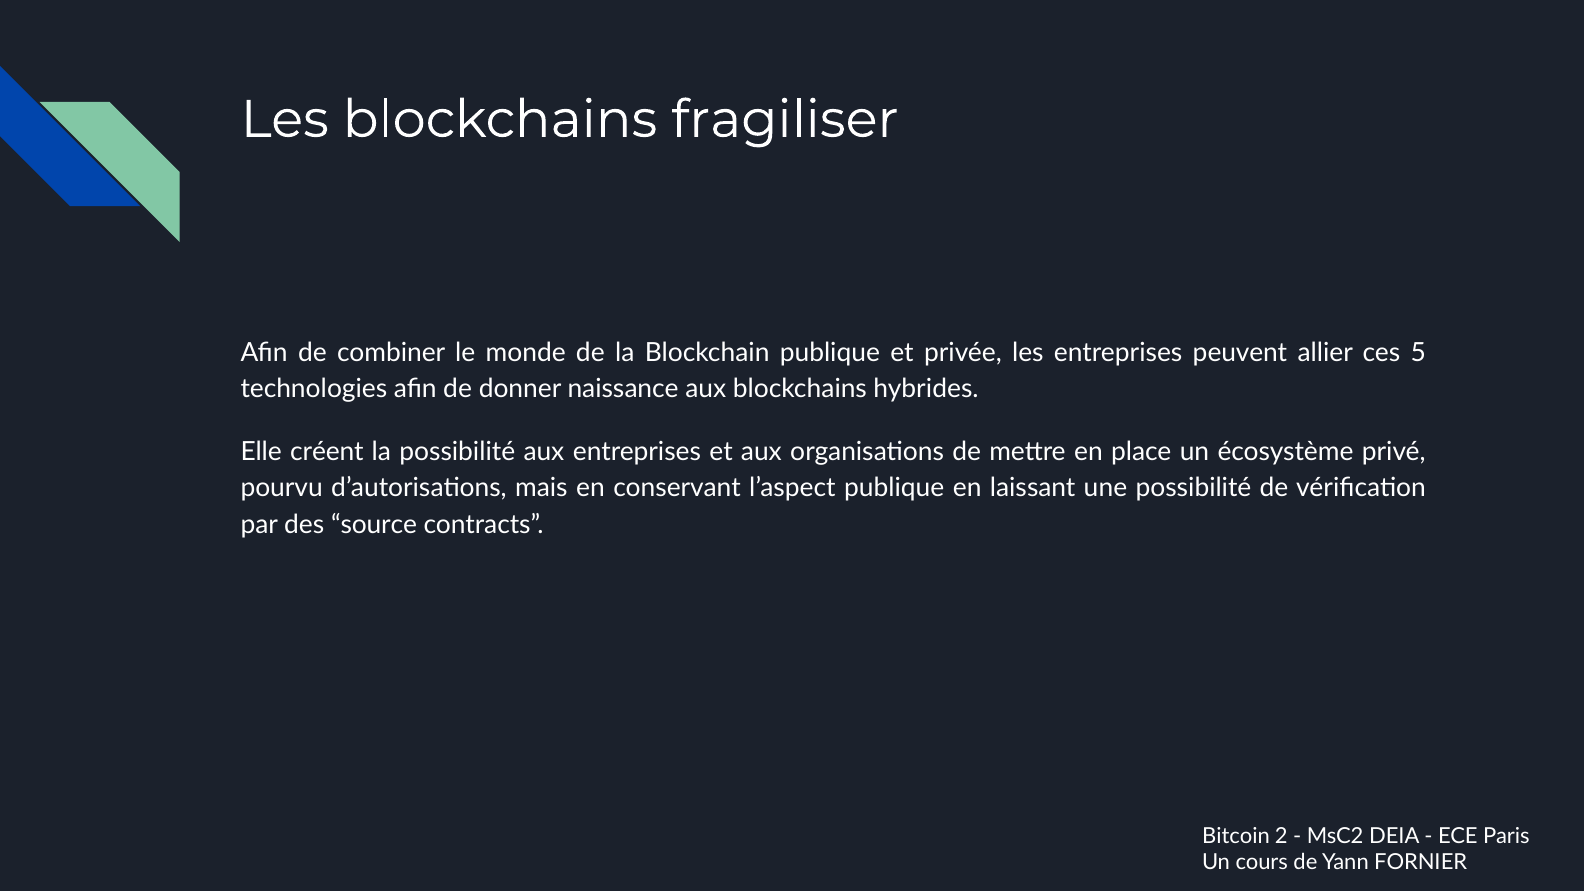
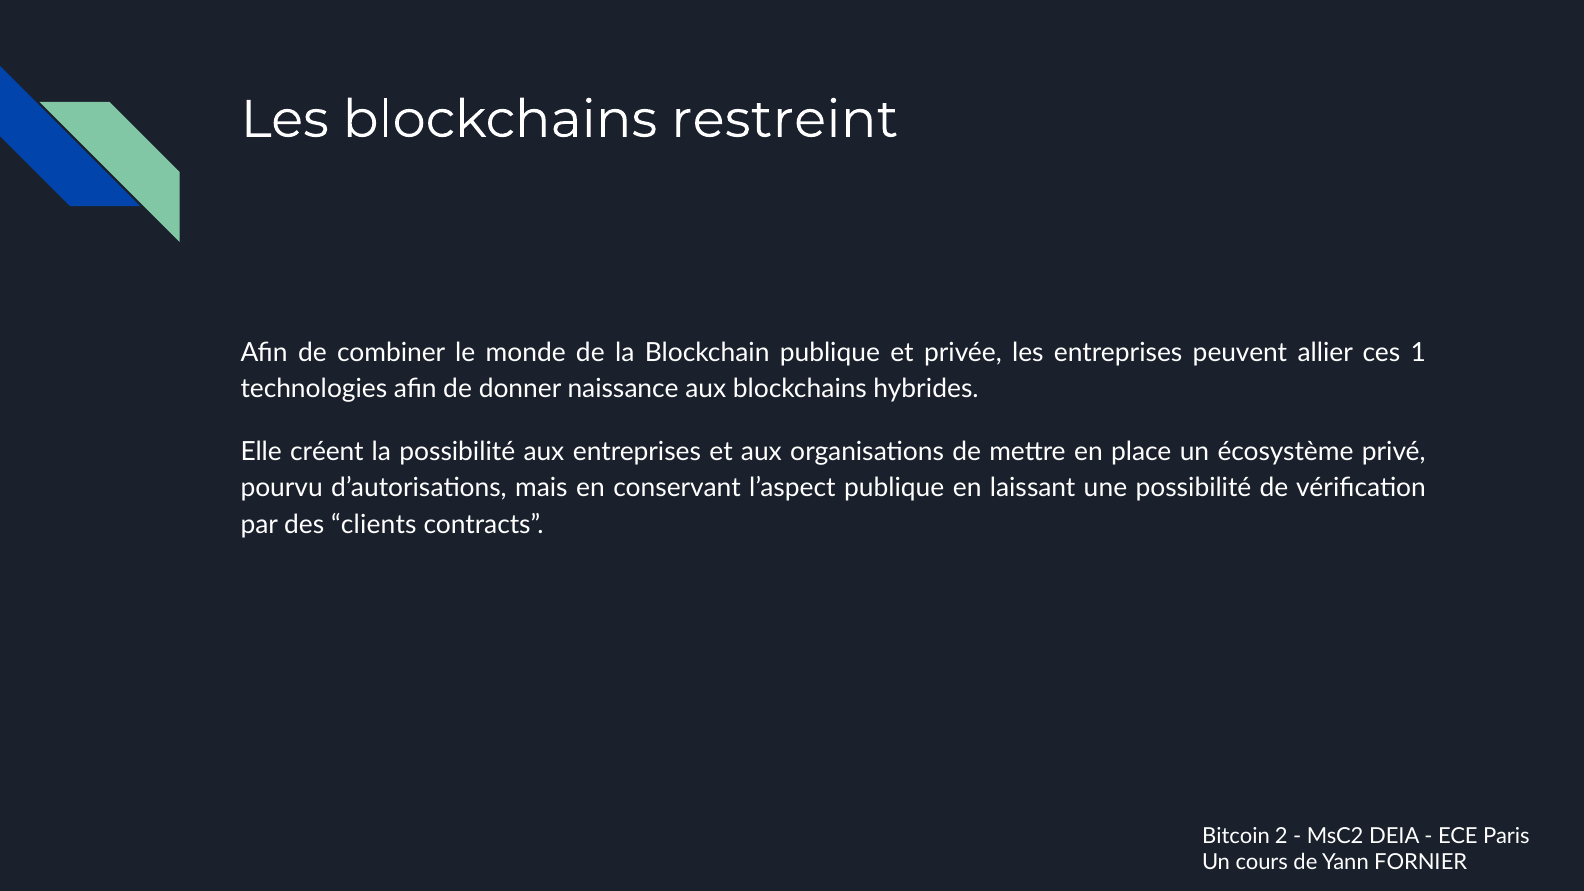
fragiliser: fragiliser -> restreint (785, 119)
5: 5 -> 1 (1418, 353)
source: source -> clients (374, 525)
